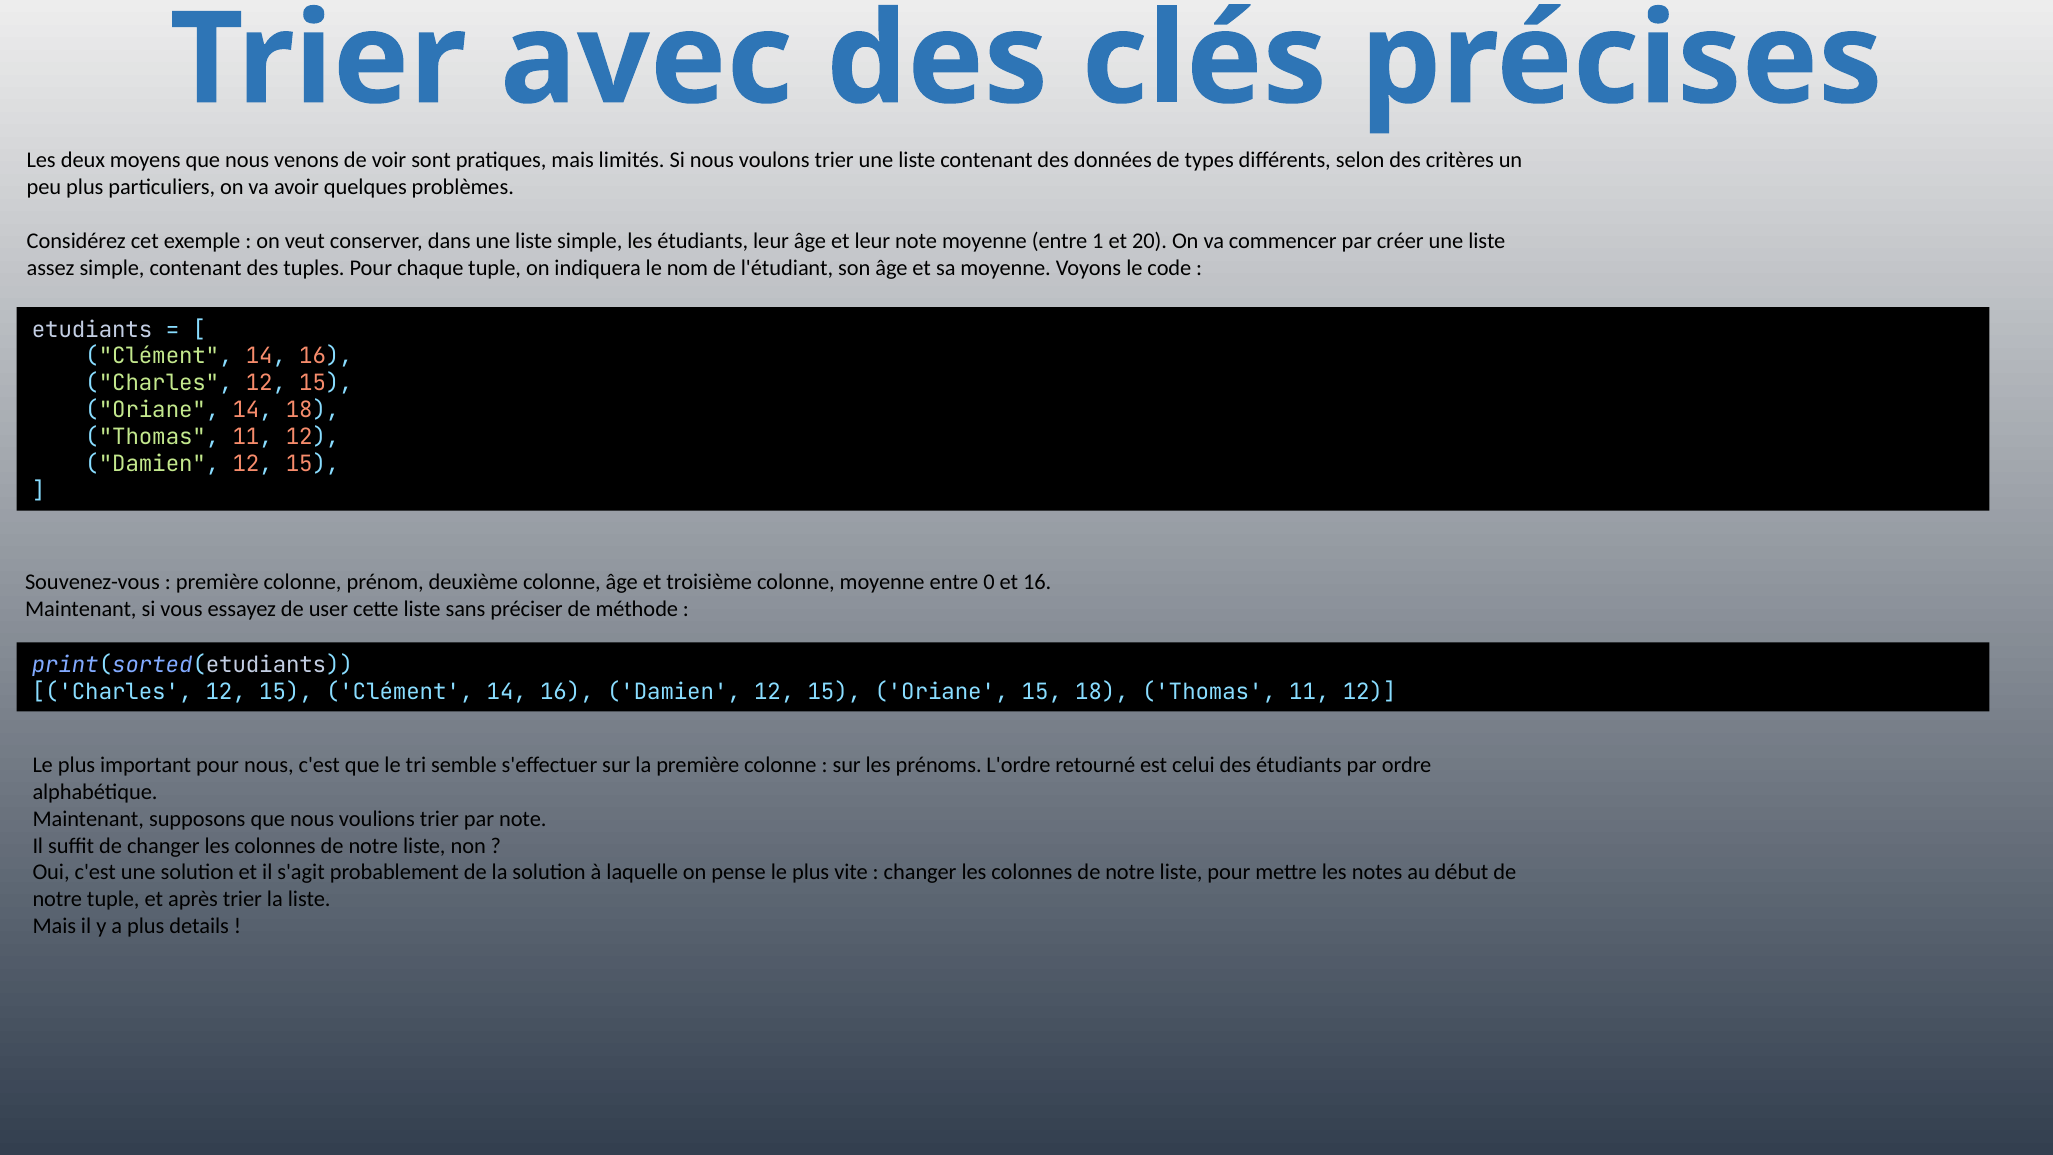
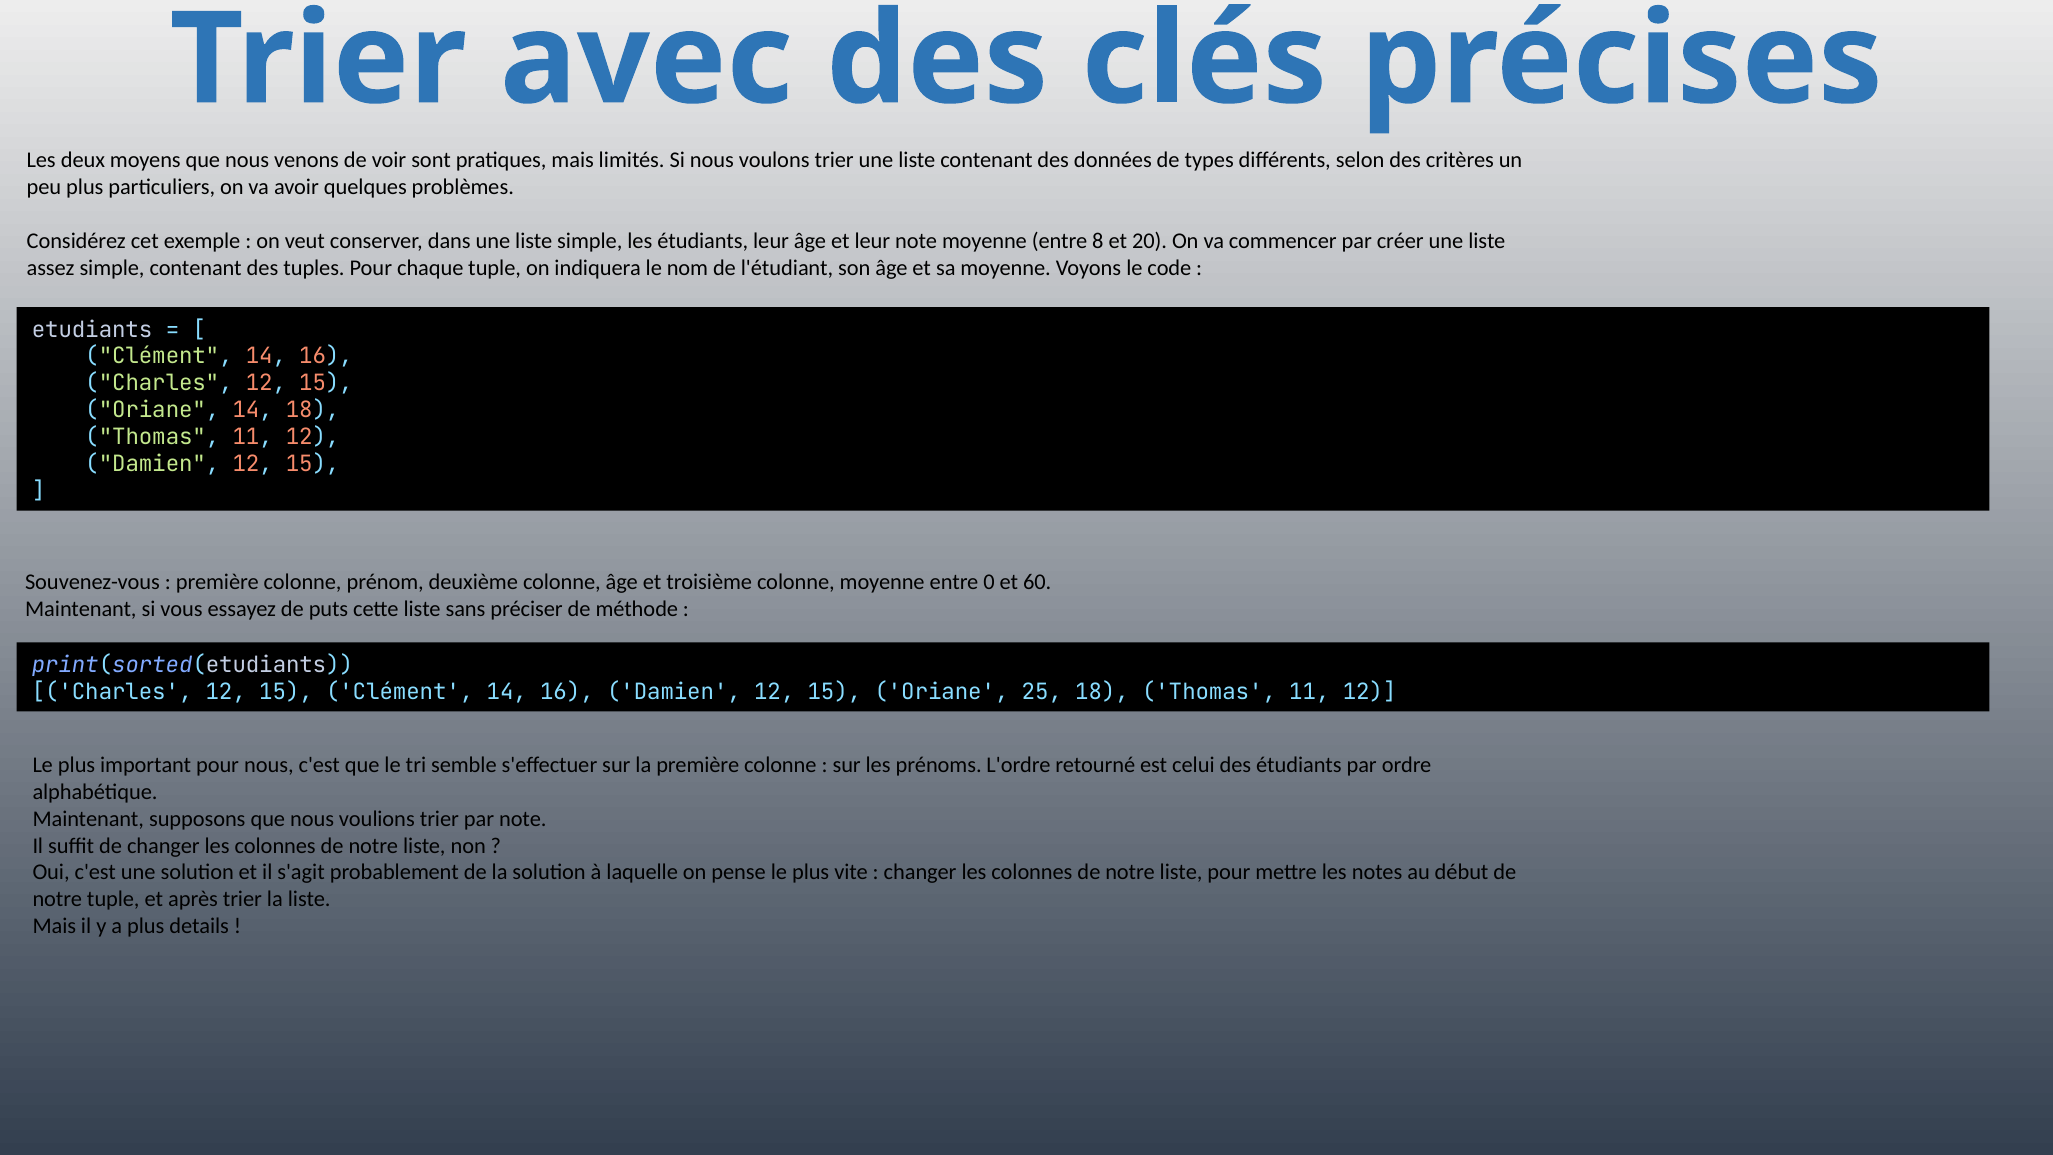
1: 1 -> 8 (1098, 241)
et 16: 16 -> 60 (1037, 582)
user: user -> puts (328, 609)
Oriane 15: 15 -> 25 (1042, 692)
